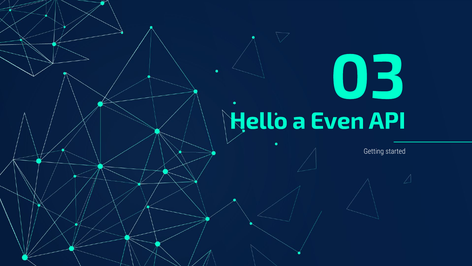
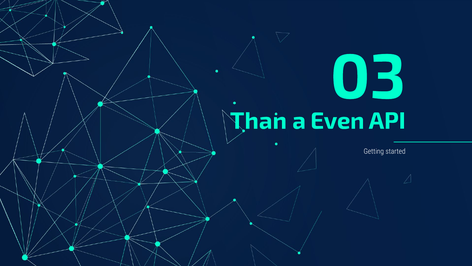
Hello: Hello -> Than (258, 121)
